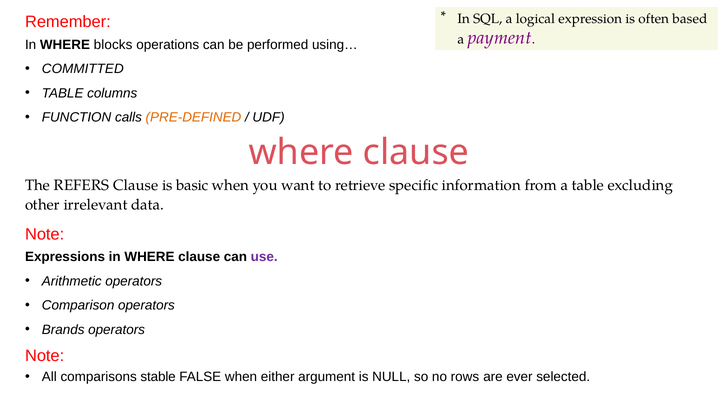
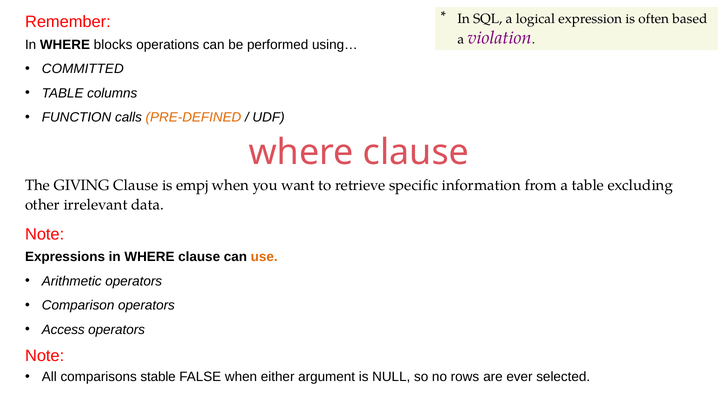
payment: payment -> violation (500, 38)
REFERS: REFERS -> GIVING (82, 185)
basic: basic -> empj (192, 185)
use colour: purple -> orange (264, 257)
Brands: Brands -> Access (63, 330)
